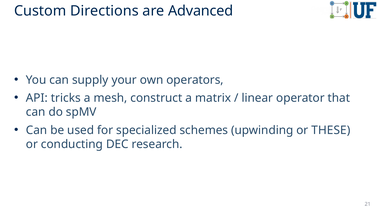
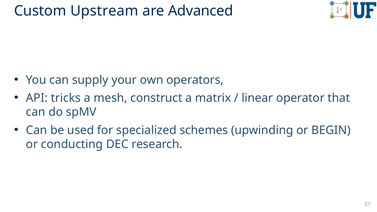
Directions: Directions -> Upstream (104, 11)
THESE: THESE -> BEGIN (331, 130)
